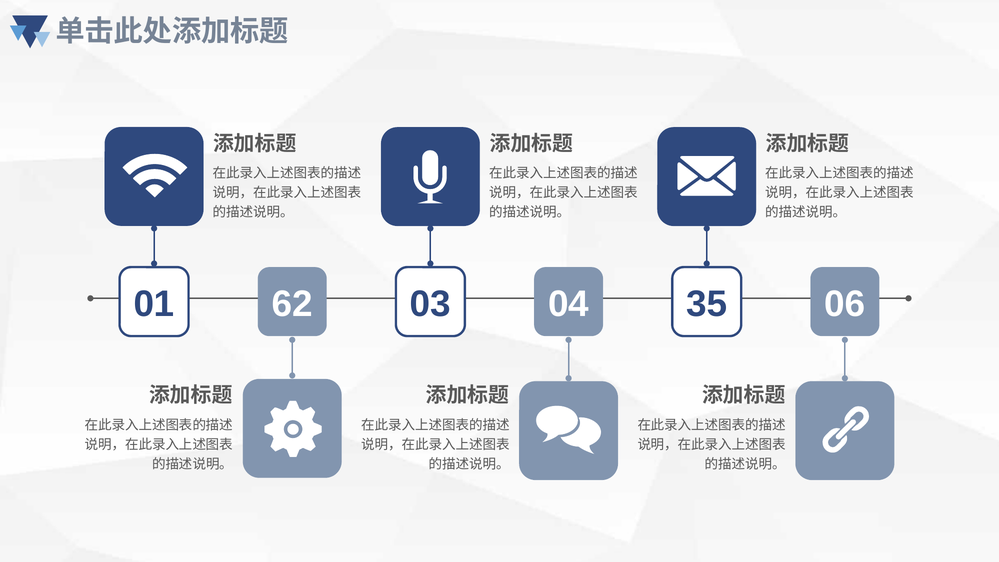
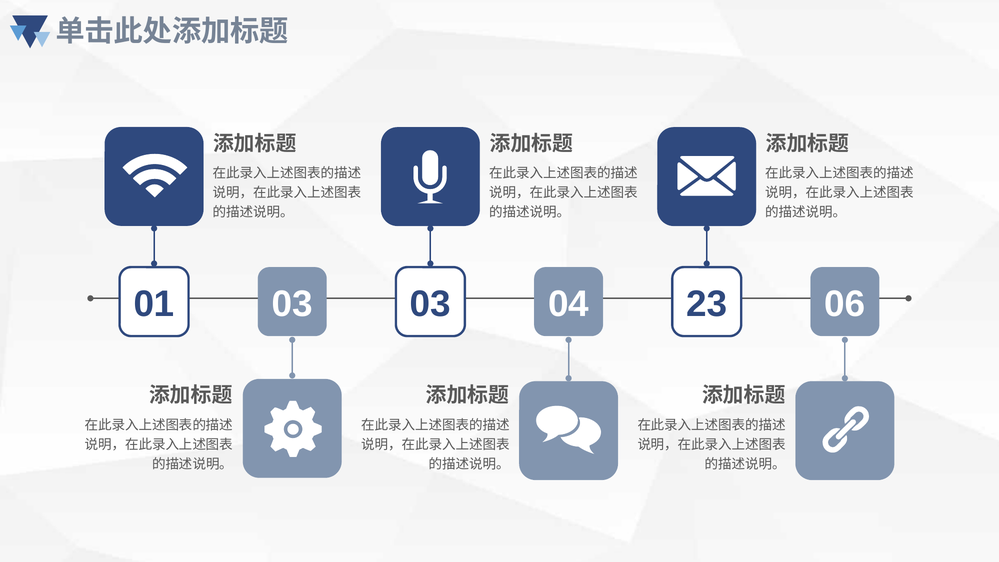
01 62: 62 -> 03 (292, 304)
35: 35 -> 23 (707, 304)
